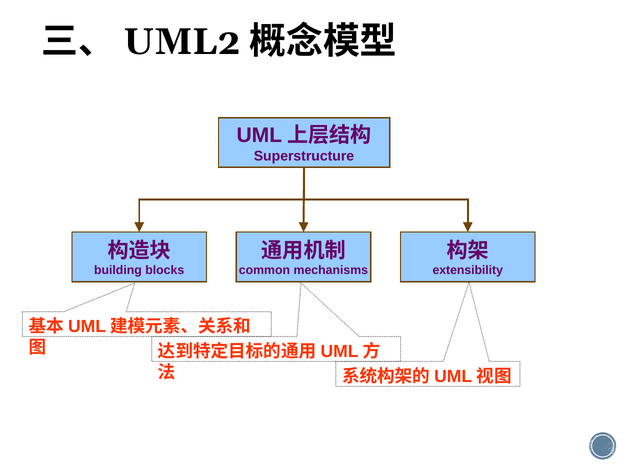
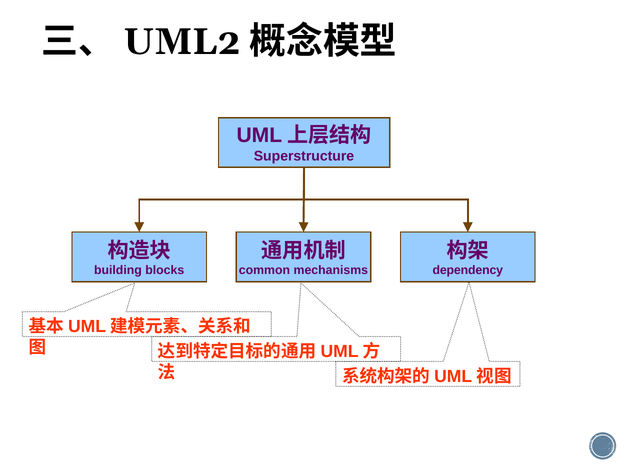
extensibility: extensibility -> dependency (468, 270)
